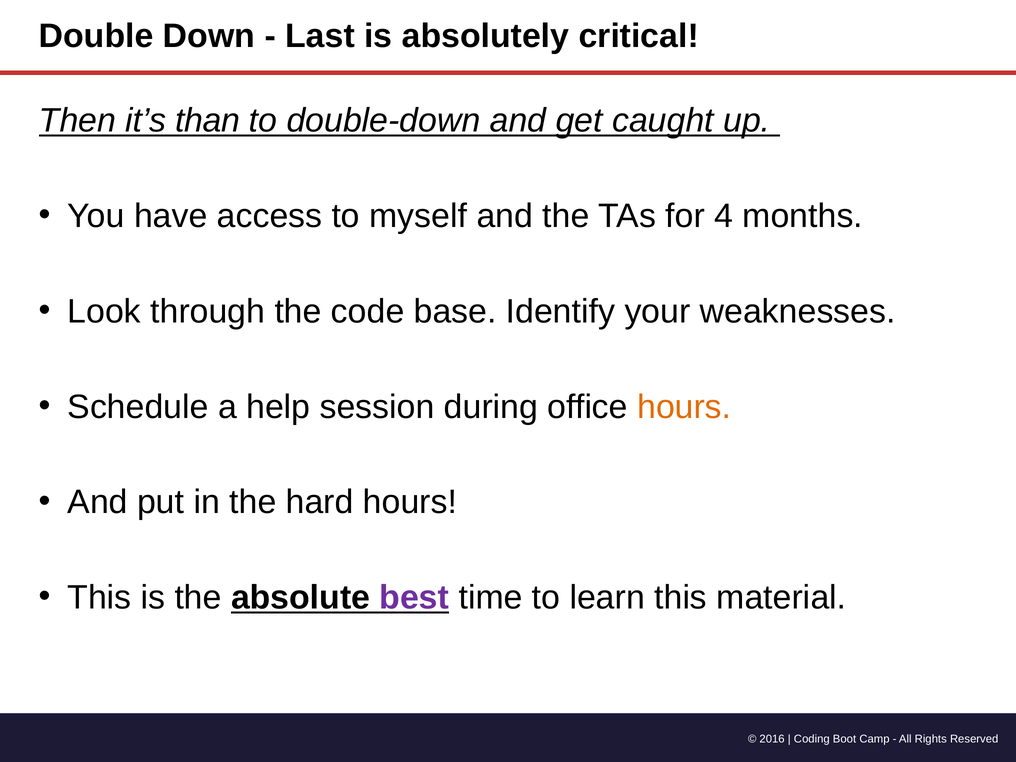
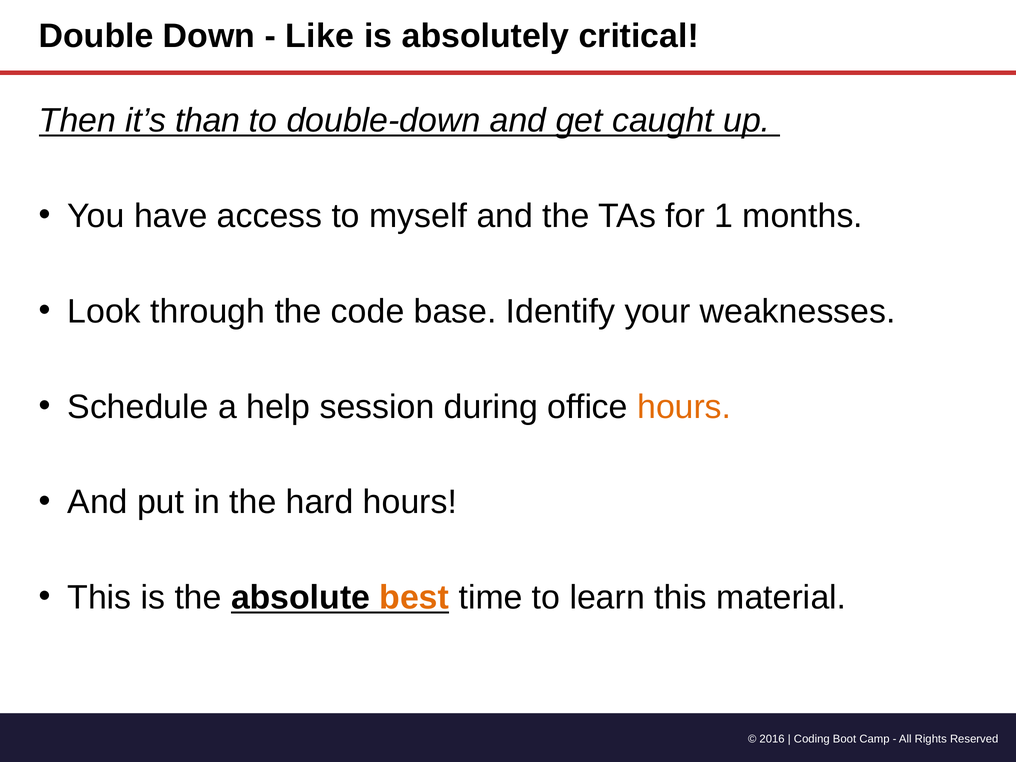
Last: Last -> Like (320, 36)
4: 4 -> 1 (724, 216)
best colour: purple -> orange (414, 598)
